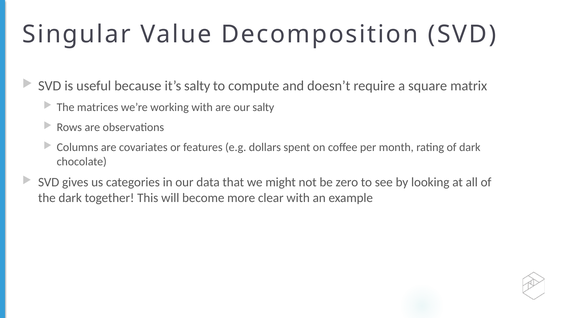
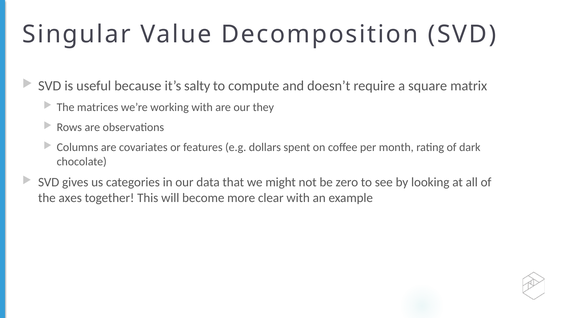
our salty: salty -> they (263, 107)
the dark: dark -> axes (70, 198)
